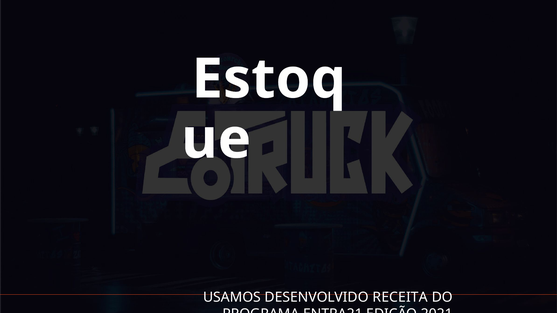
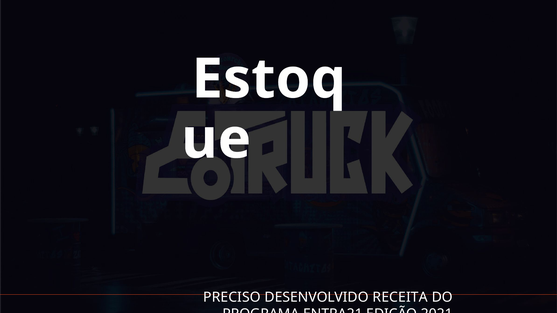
USAMOS: USAMOS -> PRECISO (232, 298)
